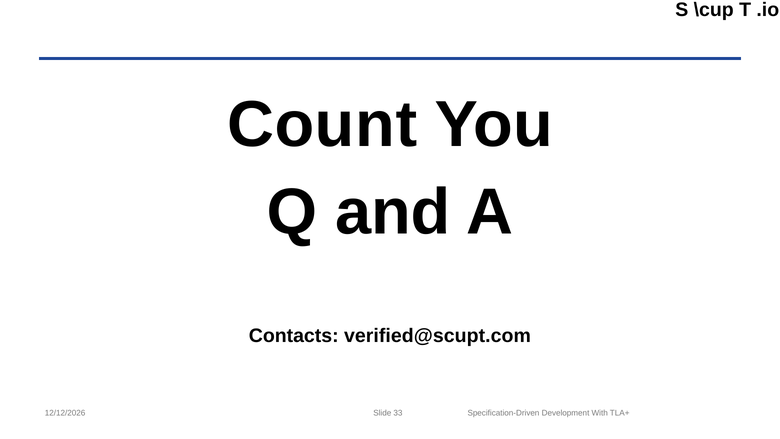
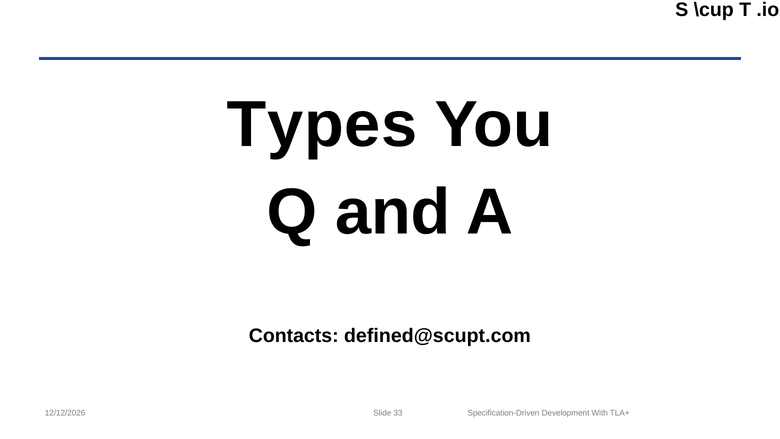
Count: Count -> Types (322, 124)
verified@scupt.com: verified@scupt.com -> defined@scupt.com (437, 336)
